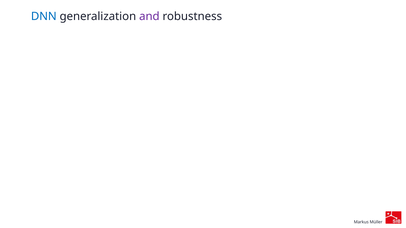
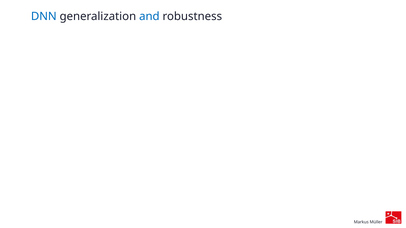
and colour: purple -> blue (149, 16)
